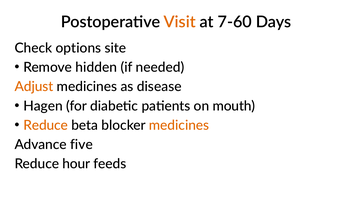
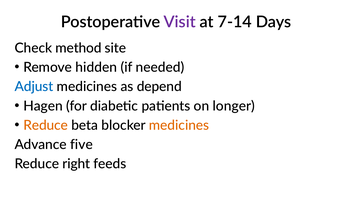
Visit colour: orange -> purple (180, 22)
7-60: 7-60 -> 7-14 (235, 22)
options: options -> method (79, 48)
Adjust colour: orange -> blue (34, 87)
disease: disease -> depend (159, 87)
mouth: mouth -> longer (234, 106)
hour: hour -> right (76, 163)
